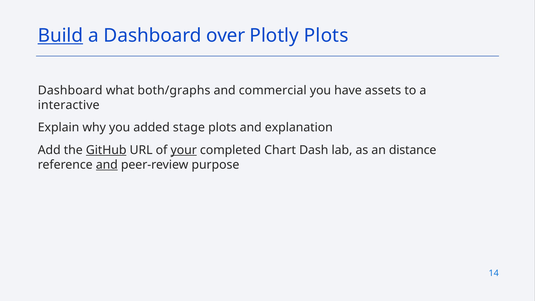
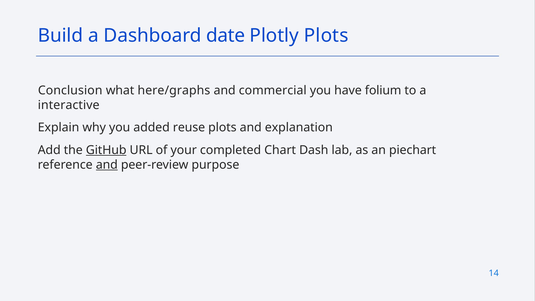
Build underline: present -> none (60, 36)
over: over -> date (226, 36)
Dashboard: Dashboard -> Conclusion (70, 90)
both/graphs: both/graphs -> here/graphs (174, 90)
assets: assets -> folium (383, 90)
stage: stage -> reuse (189, 127)
your underline: present -> none (184, 150)
distance: distance -> piechart (413, 150)
